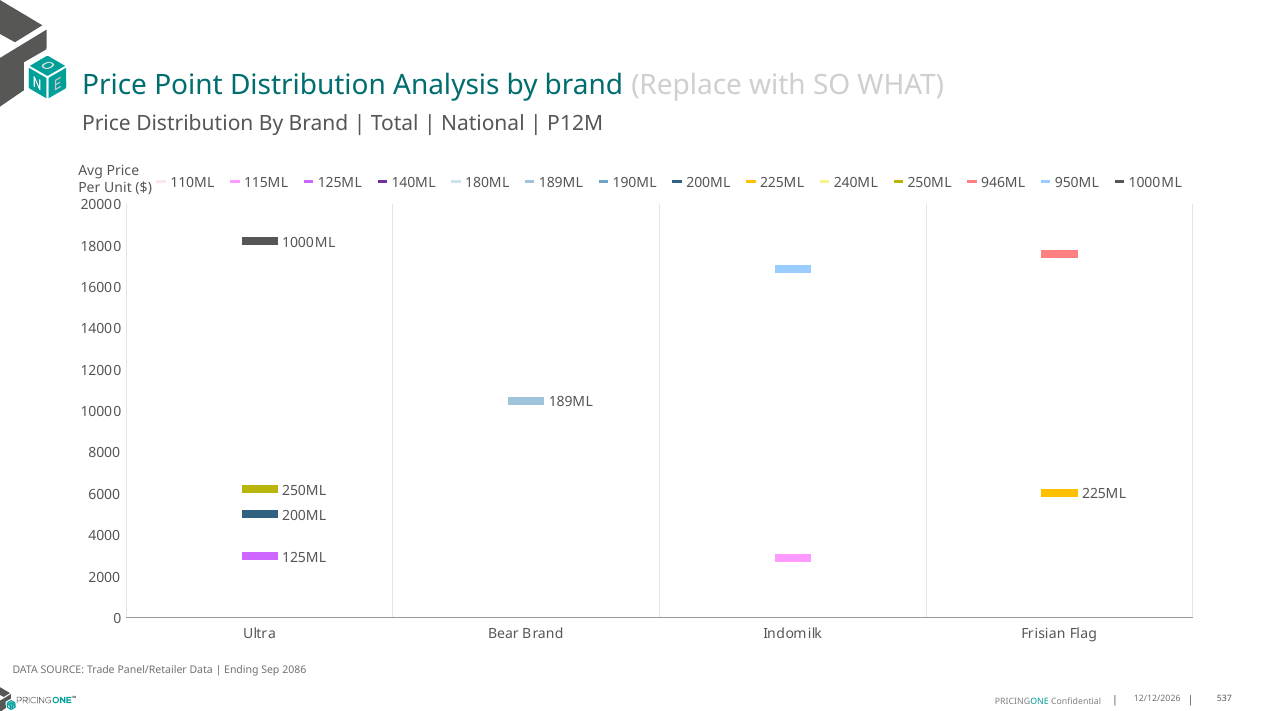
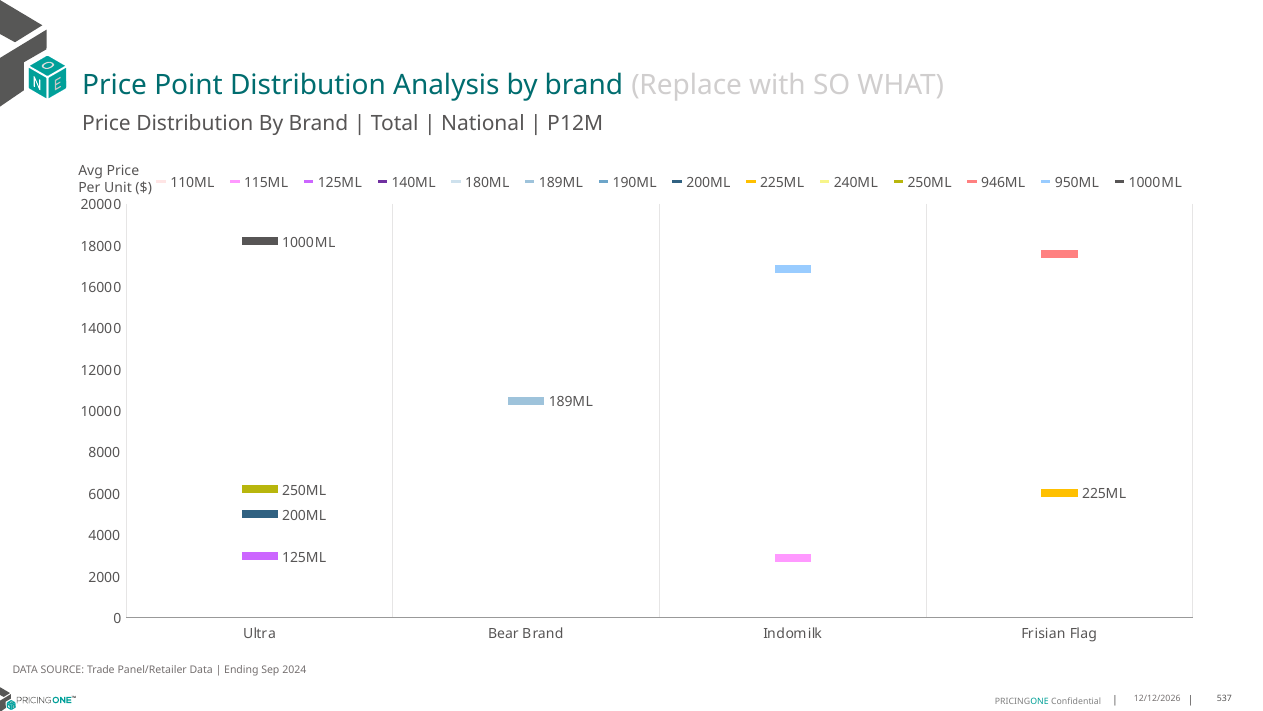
2086: 2086 -> 2024 (294, 669)
